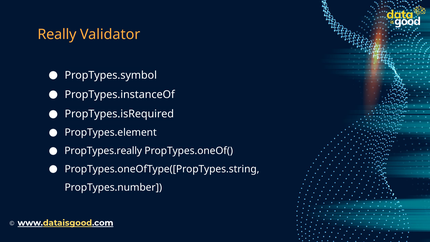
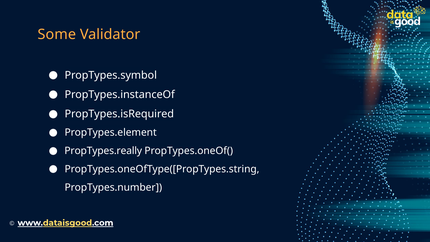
Really: Really -> Some (57, 34)
